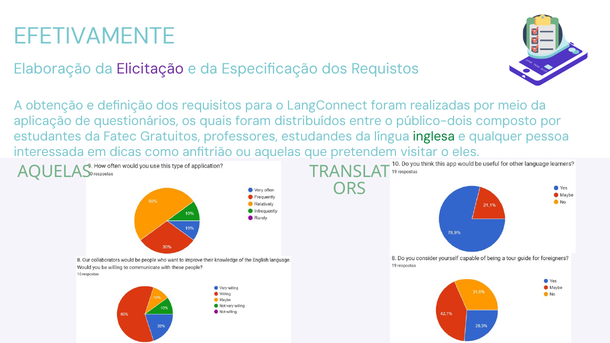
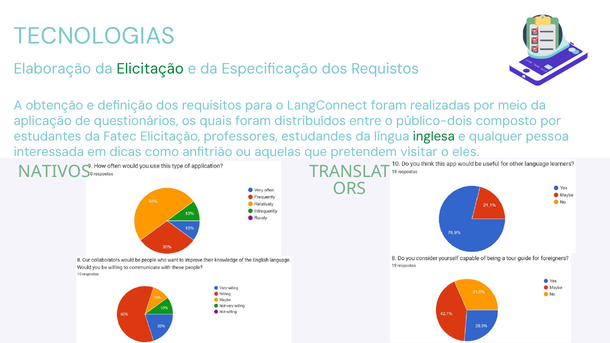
EFETIVAMENTE: EFETIVAMENTE -> TECNOLOGIAS (94, 36)
Elicitação colour: purple -> green (150, 69)
Fatec Gratuitos: Gratuitos -> Elicitação (170, 136)
AQUELAS: AQUELAS -> NATIVOS (54, 172)
